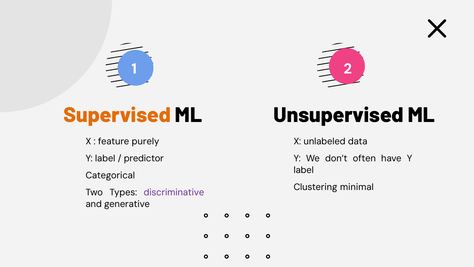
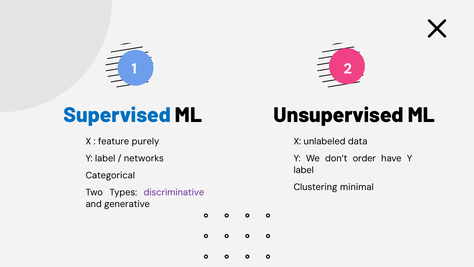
Supervised colour: orange -> blue (117, 115)
predictor: predictor -> networks (144, 158)
often: often -> order (364, 158)
